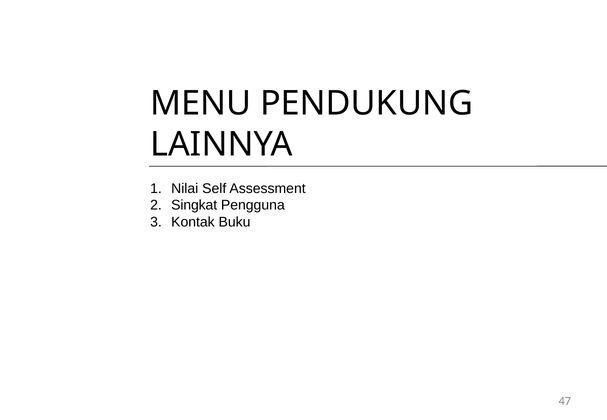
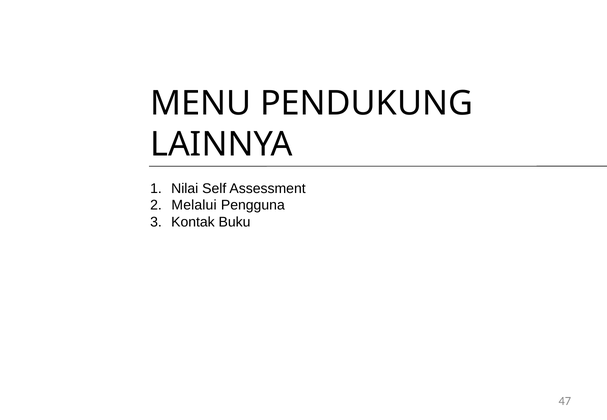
Singkat: Singkat -> Melalui (194, 205)
